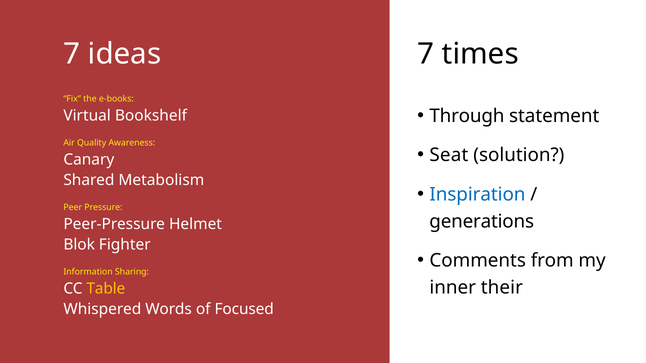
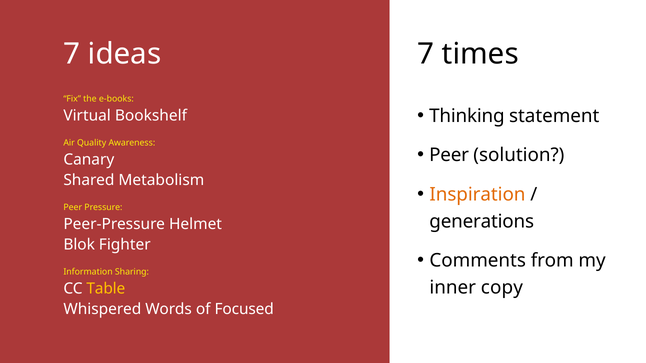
Through: Through -> Thinking (467, 116)
Seat: Seat -> Peer (449, 155)
Inspiration colour: blue -> orange (477, 195)
their: their -> copy (502, 288)
